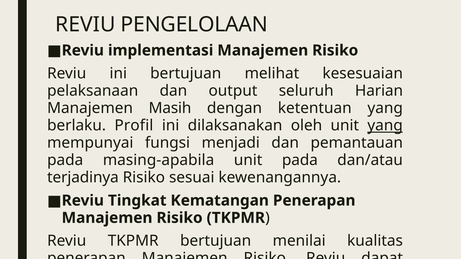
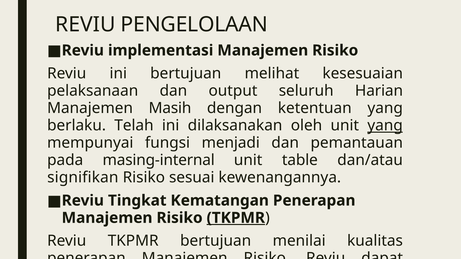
Profil: Profil -> Telah (134, 126)
masing-apabila: masing-apabila -> masing-internal (159, 160)
unit pada: pada -> table (300, 160)
terjadinya: terjadinya -> signifikan (83, 178)
TKPMR underline: none -> present (236, 218)
